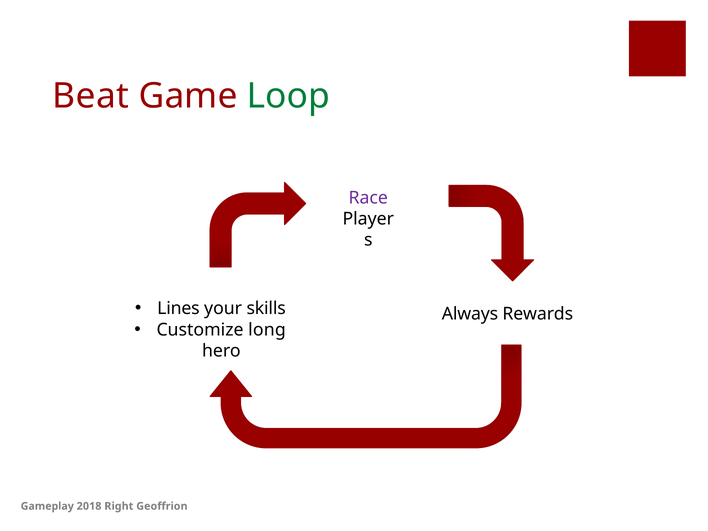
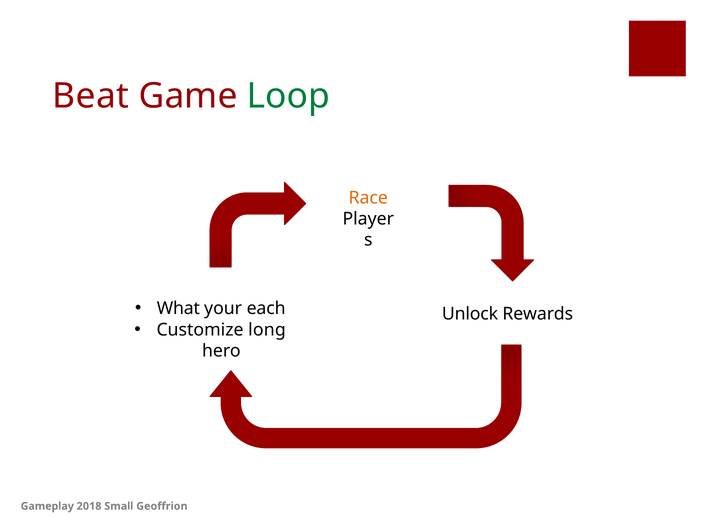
Race colour: purple -> orange (368, 198)
Lines: Lines -> What (178, 308)
skills: skills -> each (266, 308)
Always: Always -> Unlock (470, 314)
Right: Right -> Small (119, 506)
